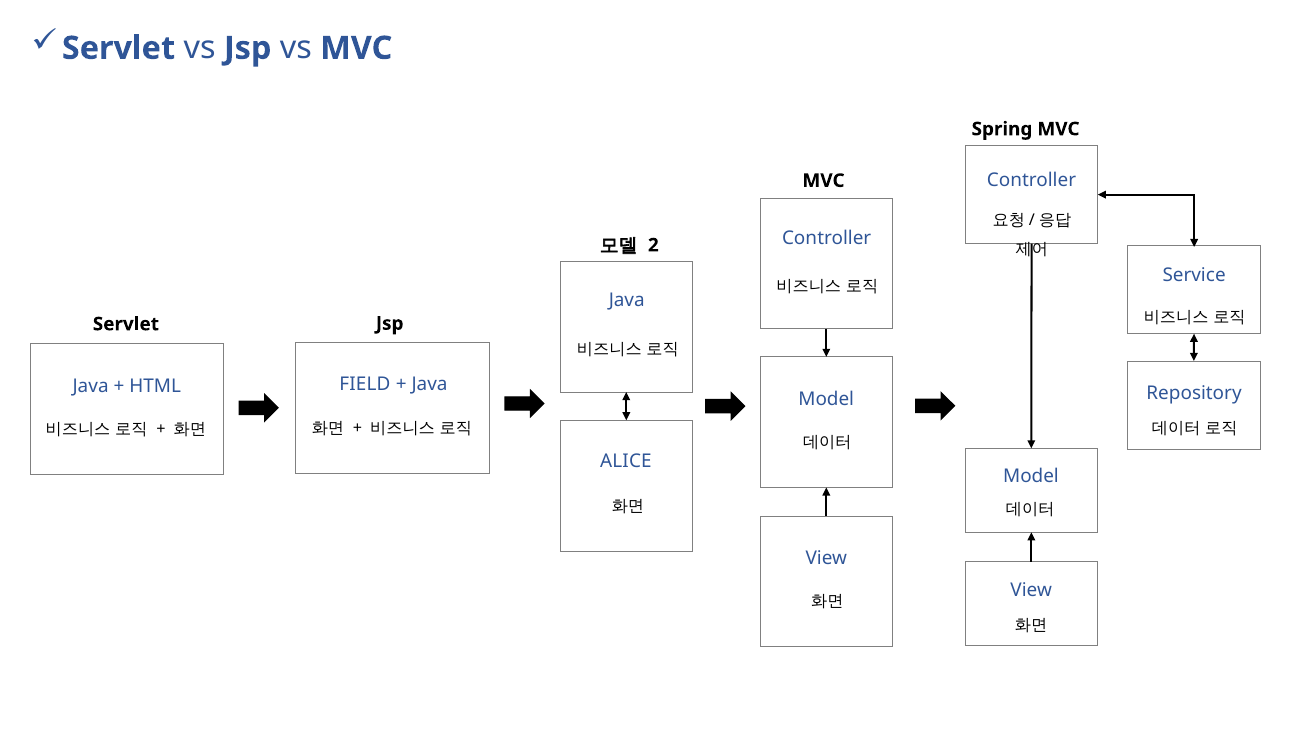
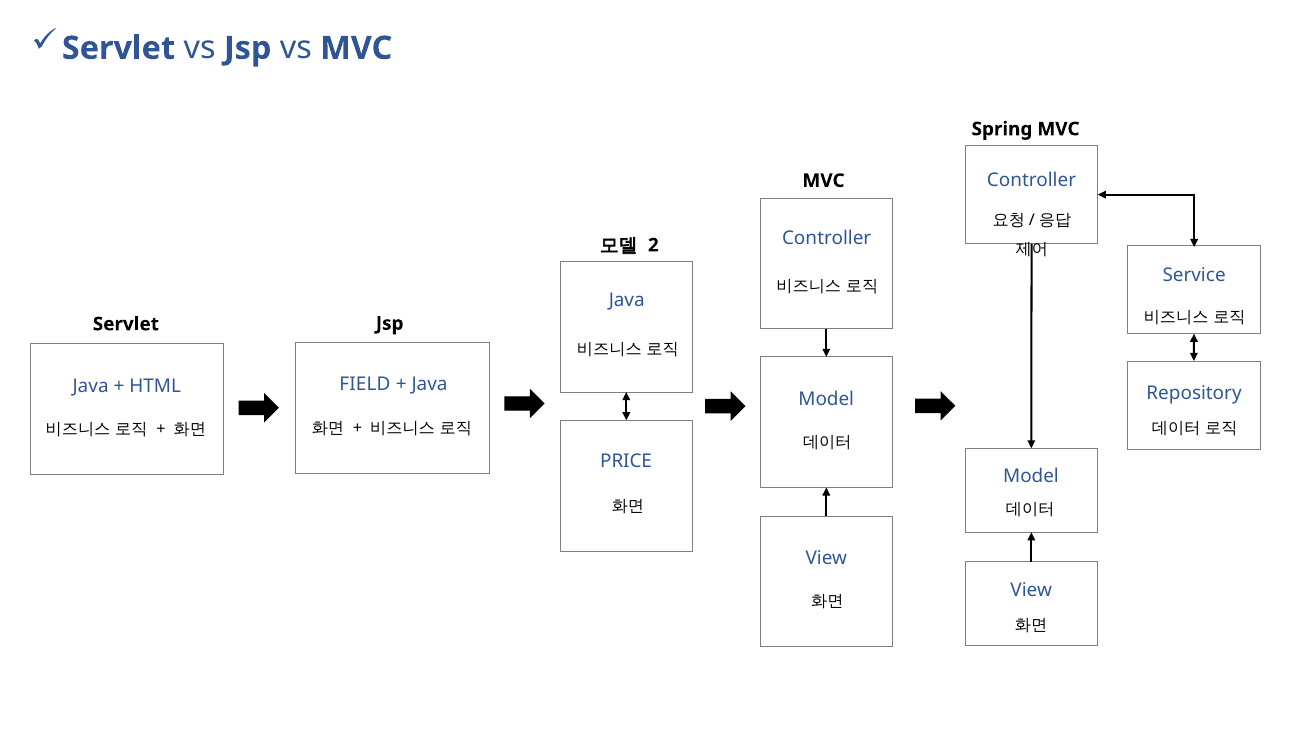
ALICE: ALICE -> PRICE (626, 462)
